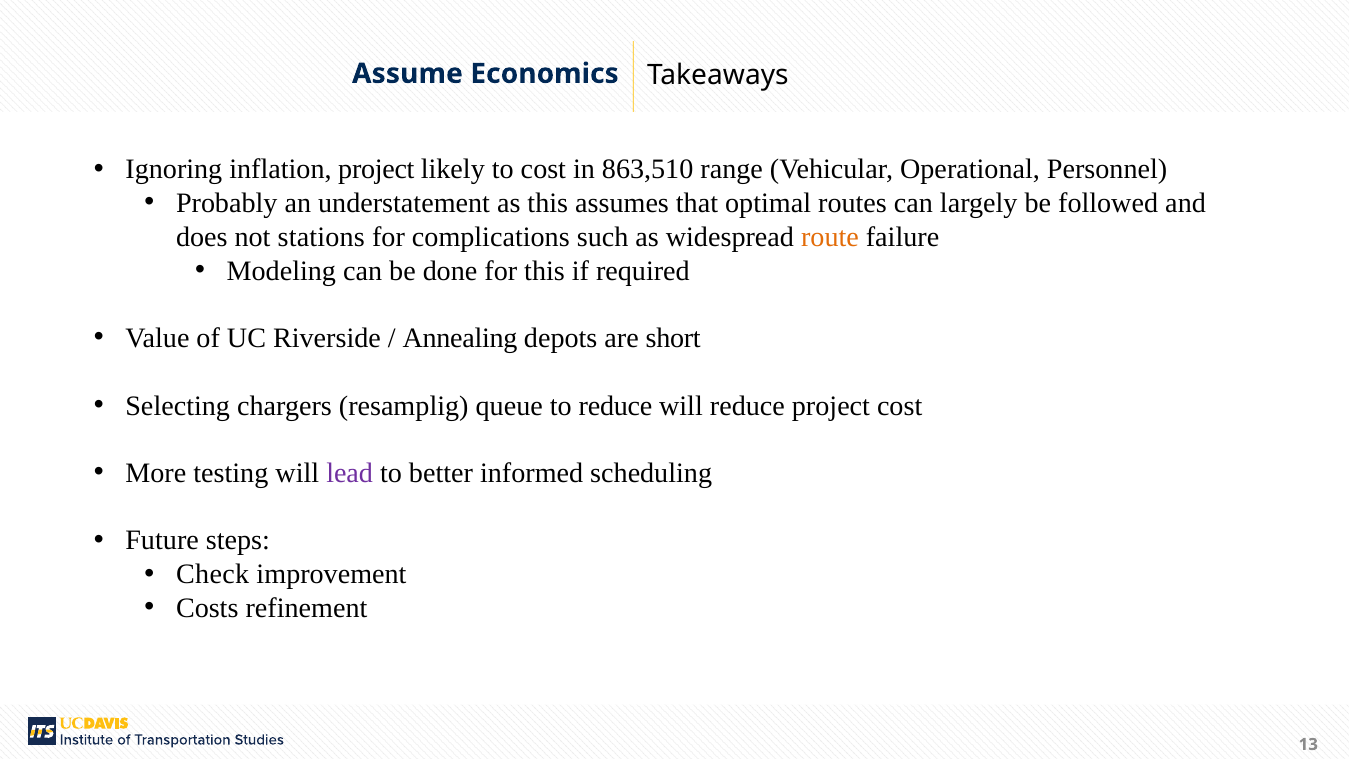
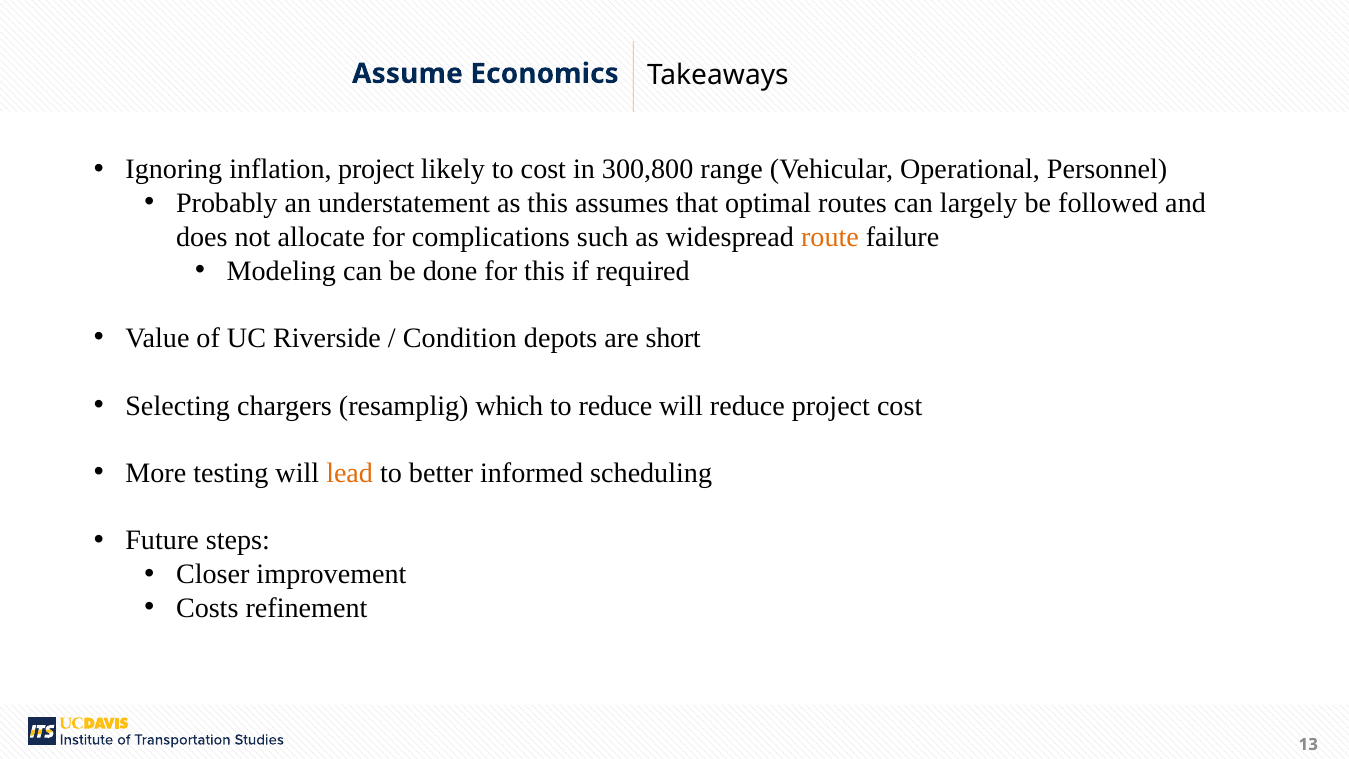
863,510: 863,510 -> 300,800 (648, 169)
stations: stations -> allocate (321, 237)
Annealing: Annealing -> Condition (460, 338)
queue: queue -> which (509, 406)
lead colour: purple -> orange (350, 473)
Check: Check -> Closer (213, 574)
